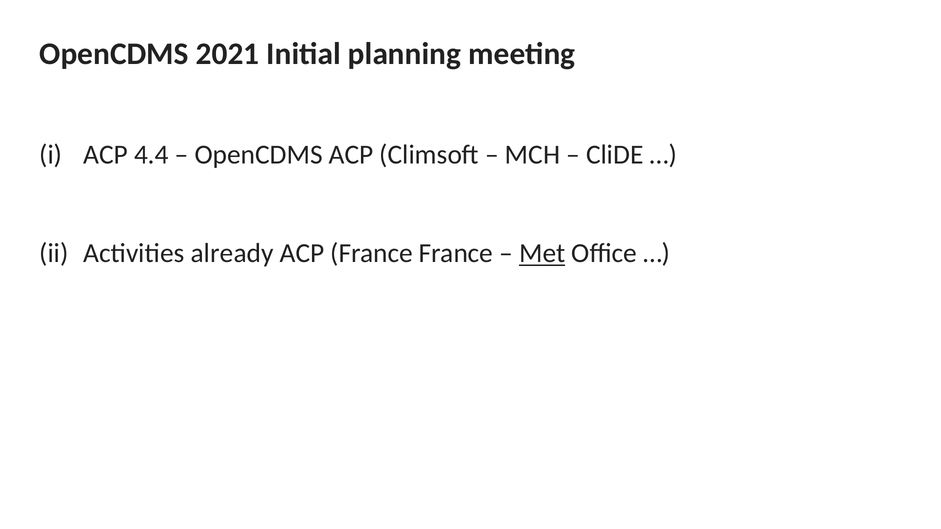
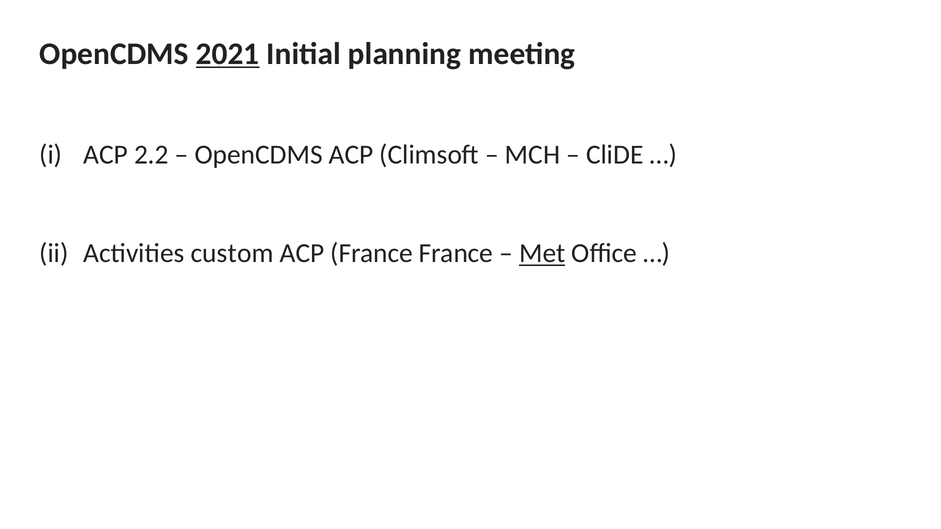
2021 underline: none -> present (228, 54)
4.4: 4.4 -> 2.2 (151, 155)
already: already -> custom (232, 254)
